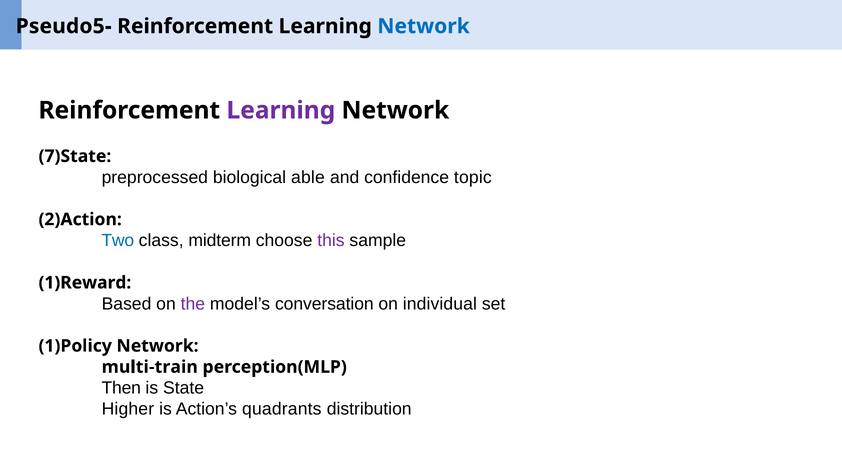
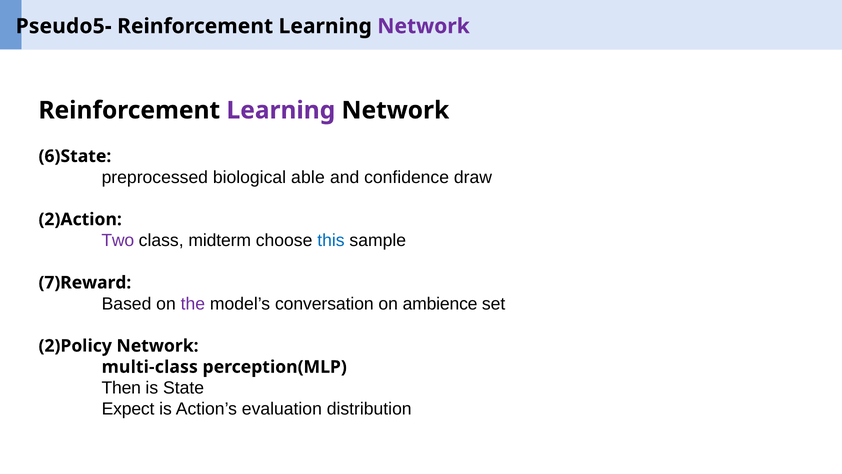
Network colour: blue -> purple (424, 26)
7)State: 7)State -> 6)State (75, 156)
topic: topic -> draw (473, 177)
Two colour: blue -> purple (118, 240)
this colour: purple -> blue (331, 240)
1)Reward: 1)Reward -> 7)Reward (85, 282)
individual: individual -> ambience (440, 303)
1)Policy: 1)Policy -> 2)Policy (75, 346)
multi-train: multi-train -> multi-class (150, 367)
Higher: Higher -> Expect (128, 409)
quadrants: quadrants -> evaluation (282, 409)
